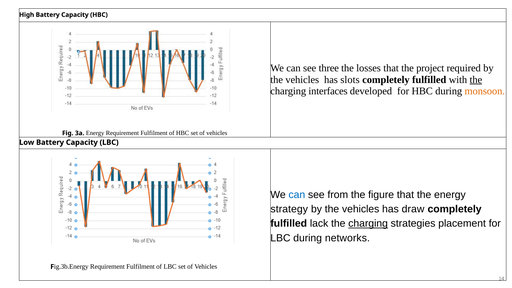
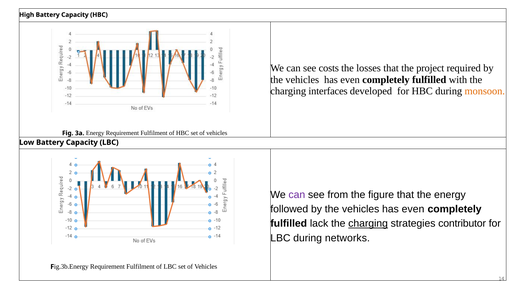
three: three -> costs (329, 68)
slots: slots -> even (350, 80)
the underline: present -> none (476, 80)
can colour: blue -> purple (297, 195)
strategy: strategy -> followed (289, 209)
draw: draw -> even (413, 209)
placement: placement -> contributor (462, 224)
